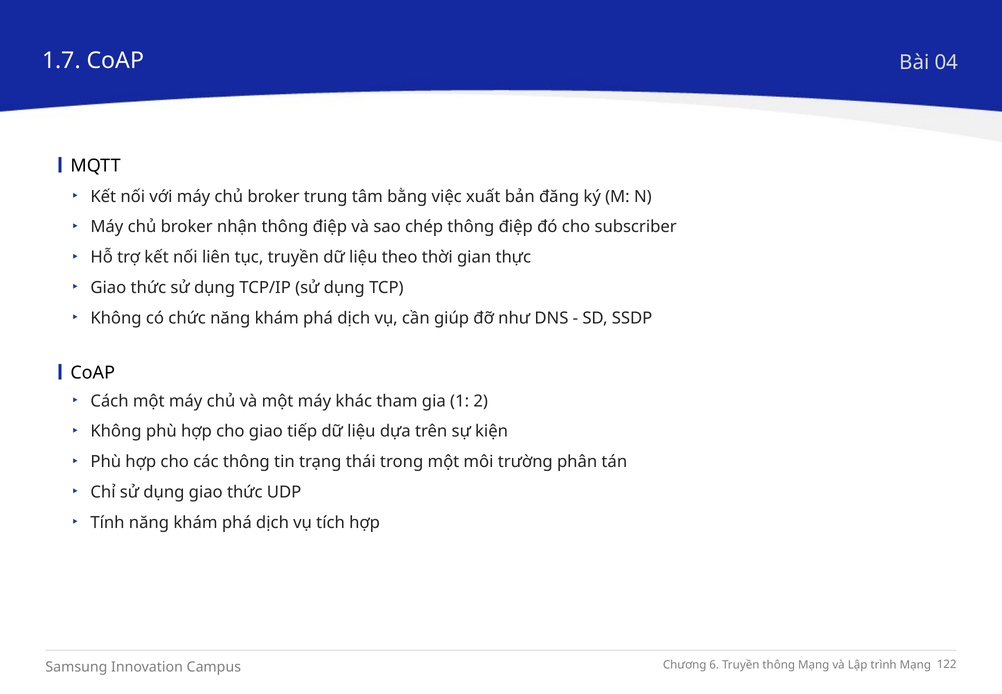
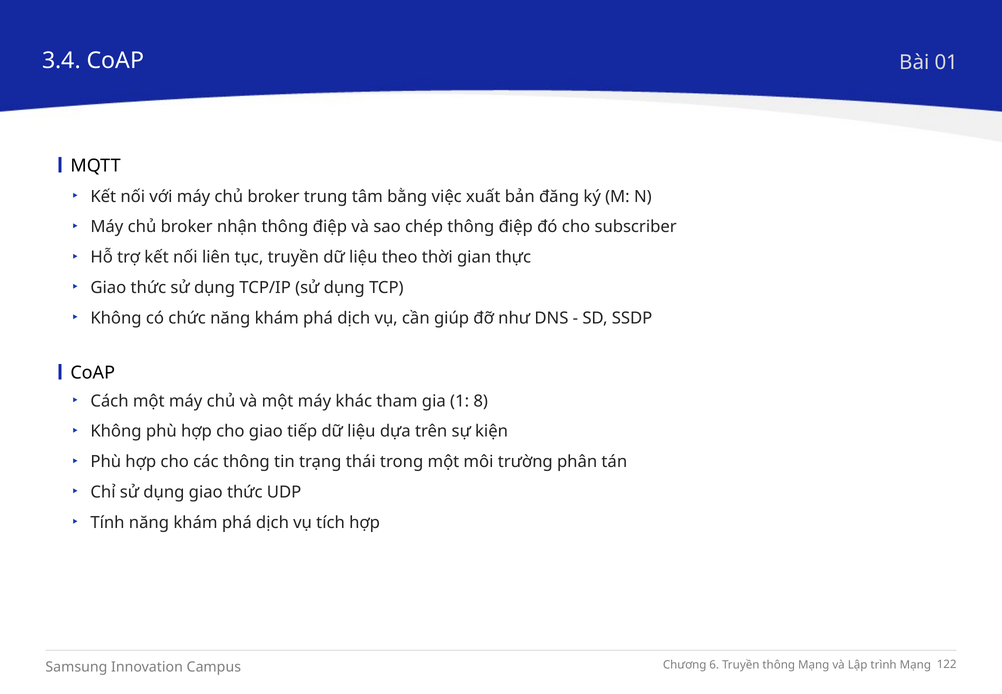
1.7: 1.7 -> 3.4 (61, 60)
04: 04 -> 01 (946, 62)
2: 2 -> 8 (481, 401)
